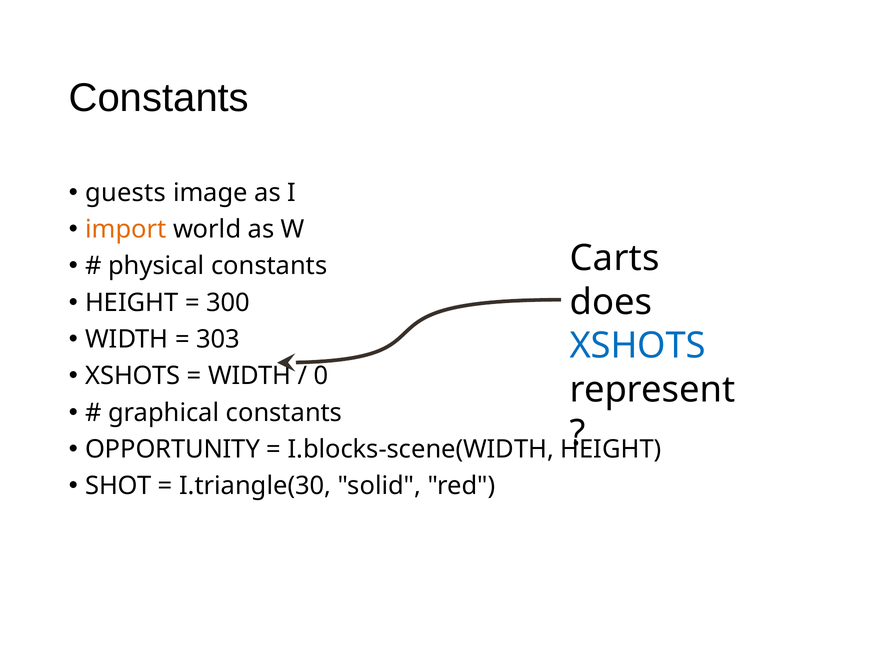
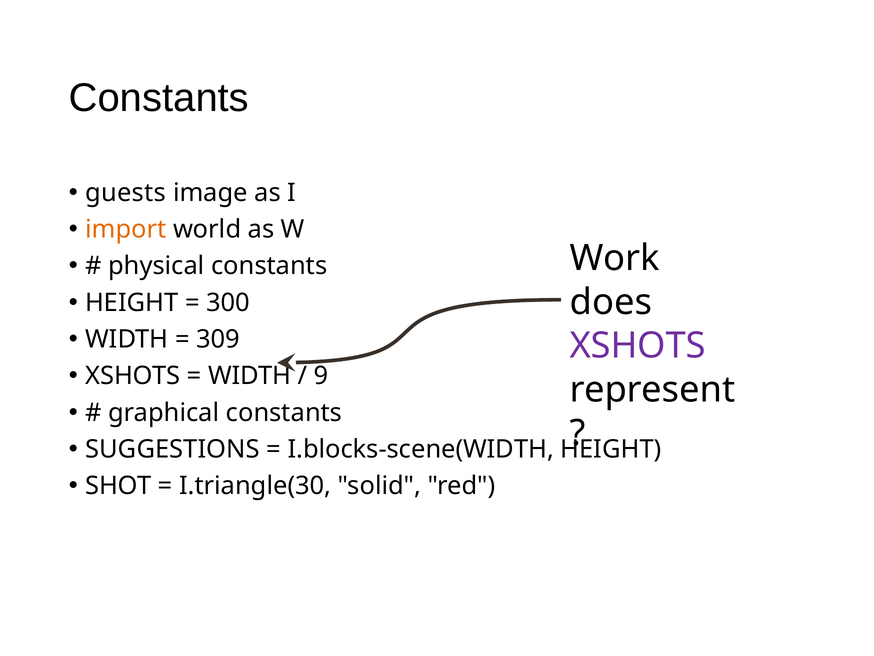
Carts: Carts -> Work (615, 258)
303: 303 -> 309 (218, 339)
XSHOTS colour: blue -> purple (638, 346)
0: 0 -> 9 (321, 376)
OPPORTUNITY: OPPORTUNITY -> SUGGESTIONS (172, 449)
